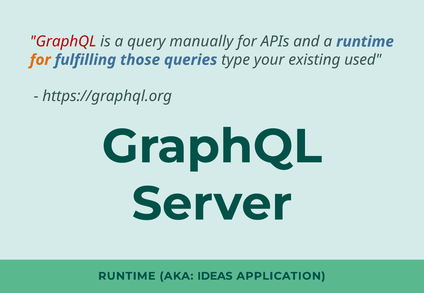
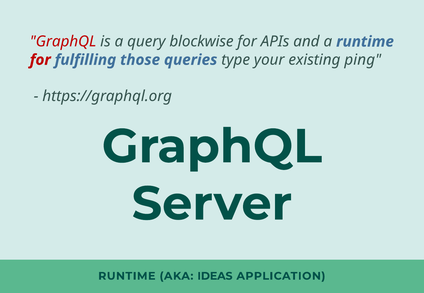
manually: manually -> blockwise (201, 42)
for colour: orange -> red (40, 60)
used: used -> ping (363, 60)
